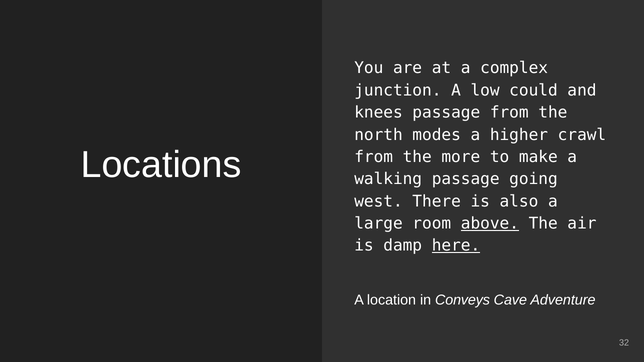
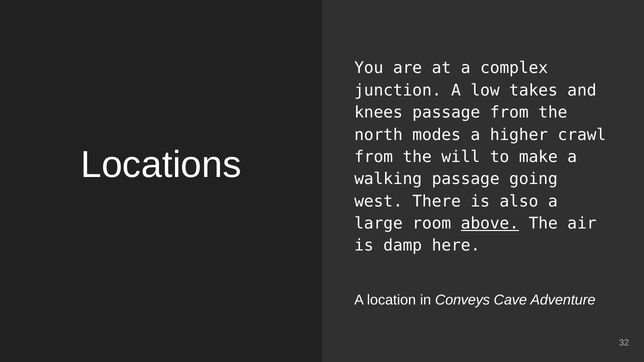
could: could -> takes (533, 90)
more: more -> will (461, 157)
here underline: present -> none (456, 246)
